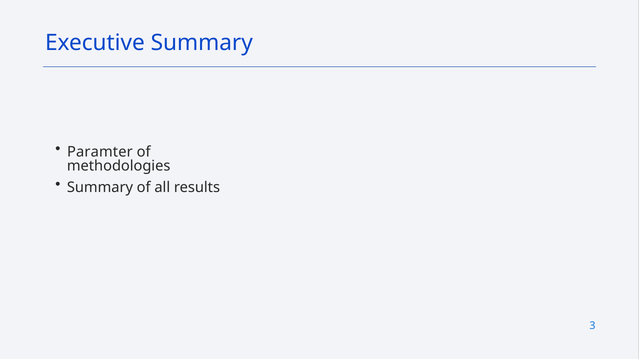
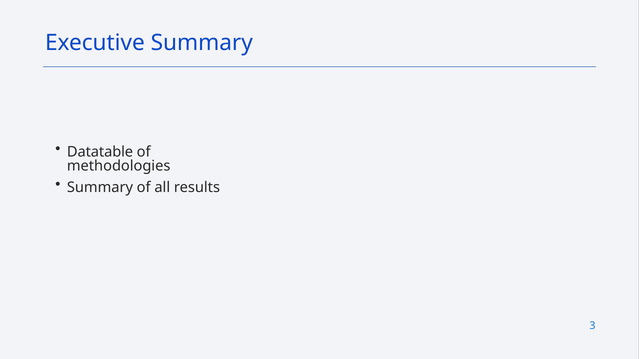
Paramter: Paramter -> Datatable (100, 152)
